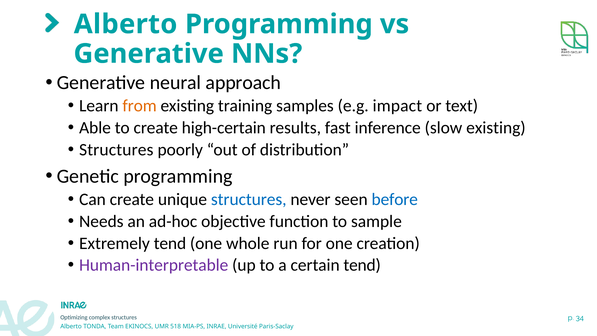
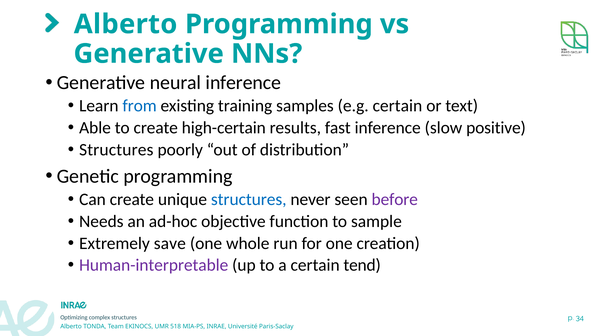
neural approach: approach -> inference (243, 83)
from colour: orange -> blue (140, 106)
e.g impact: impact -> certain (397, 106)
slow existing: existing -> positive (496, 128)
before colour: blue -> purple (395, 199)
Extremely tend: tend -> save (170, 243)
